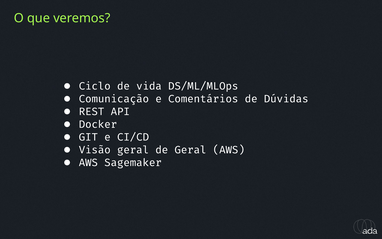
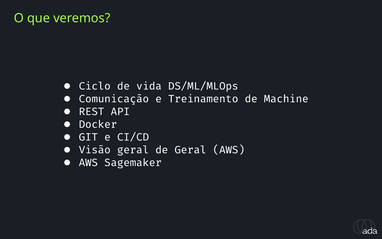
Comentários: Comentários -> Treinamento (203, 99)
Dúvidas: Dúvidas -> Machine (286, 99)
